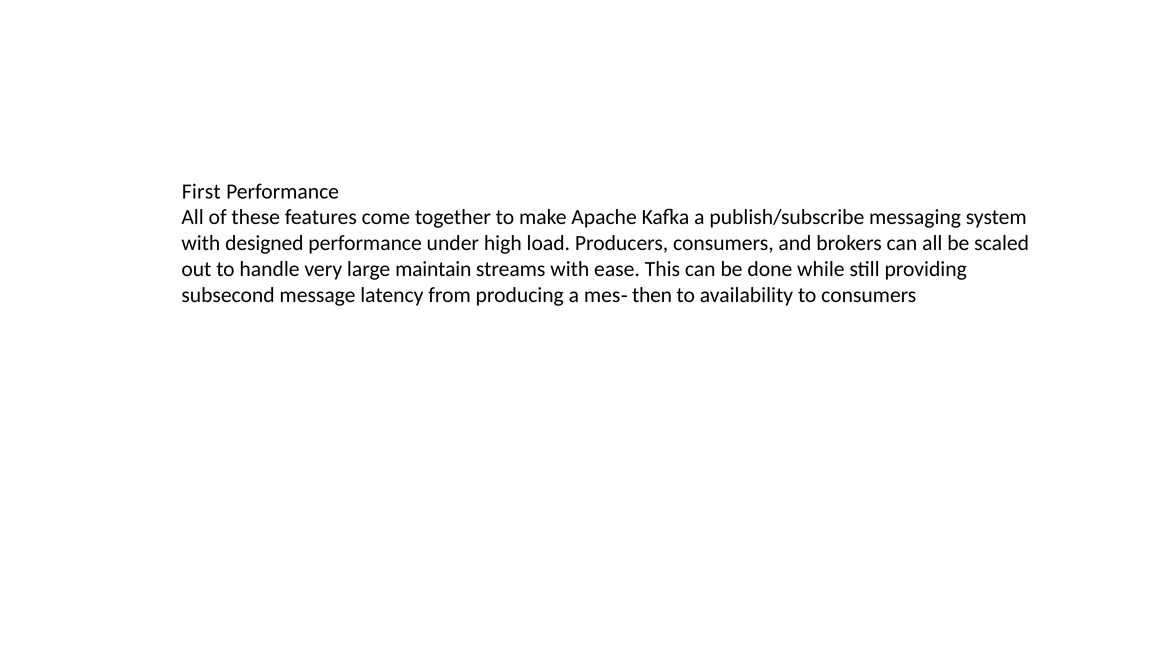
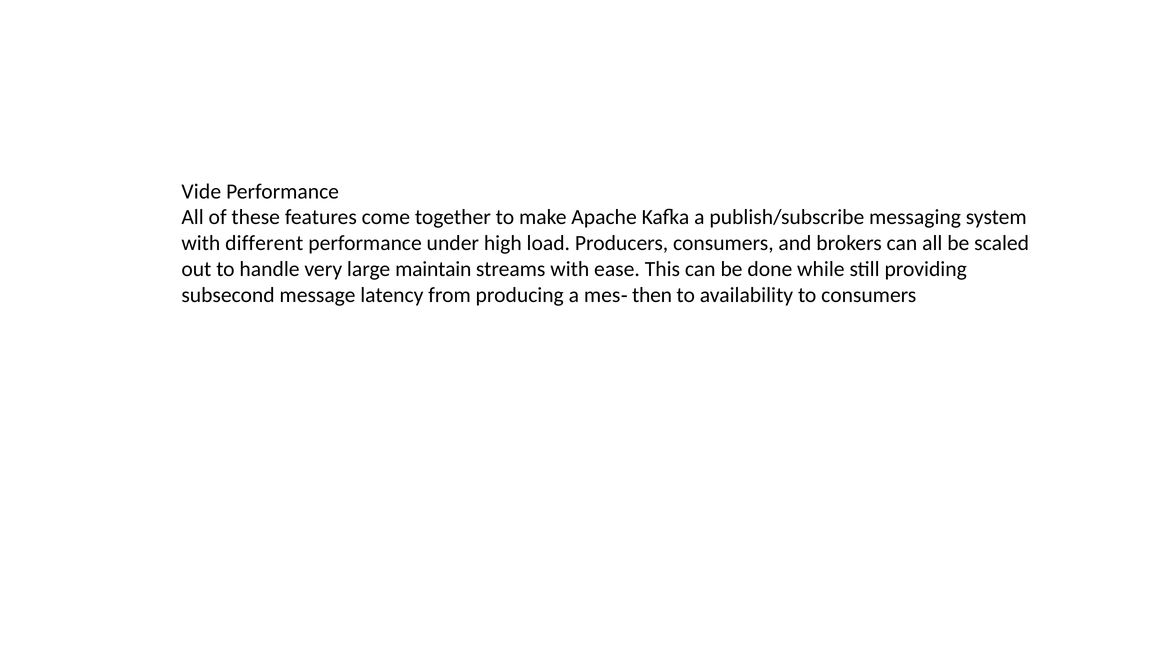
First: First -> Vide (201, 192)
designed: designed -> different (264, 243)
